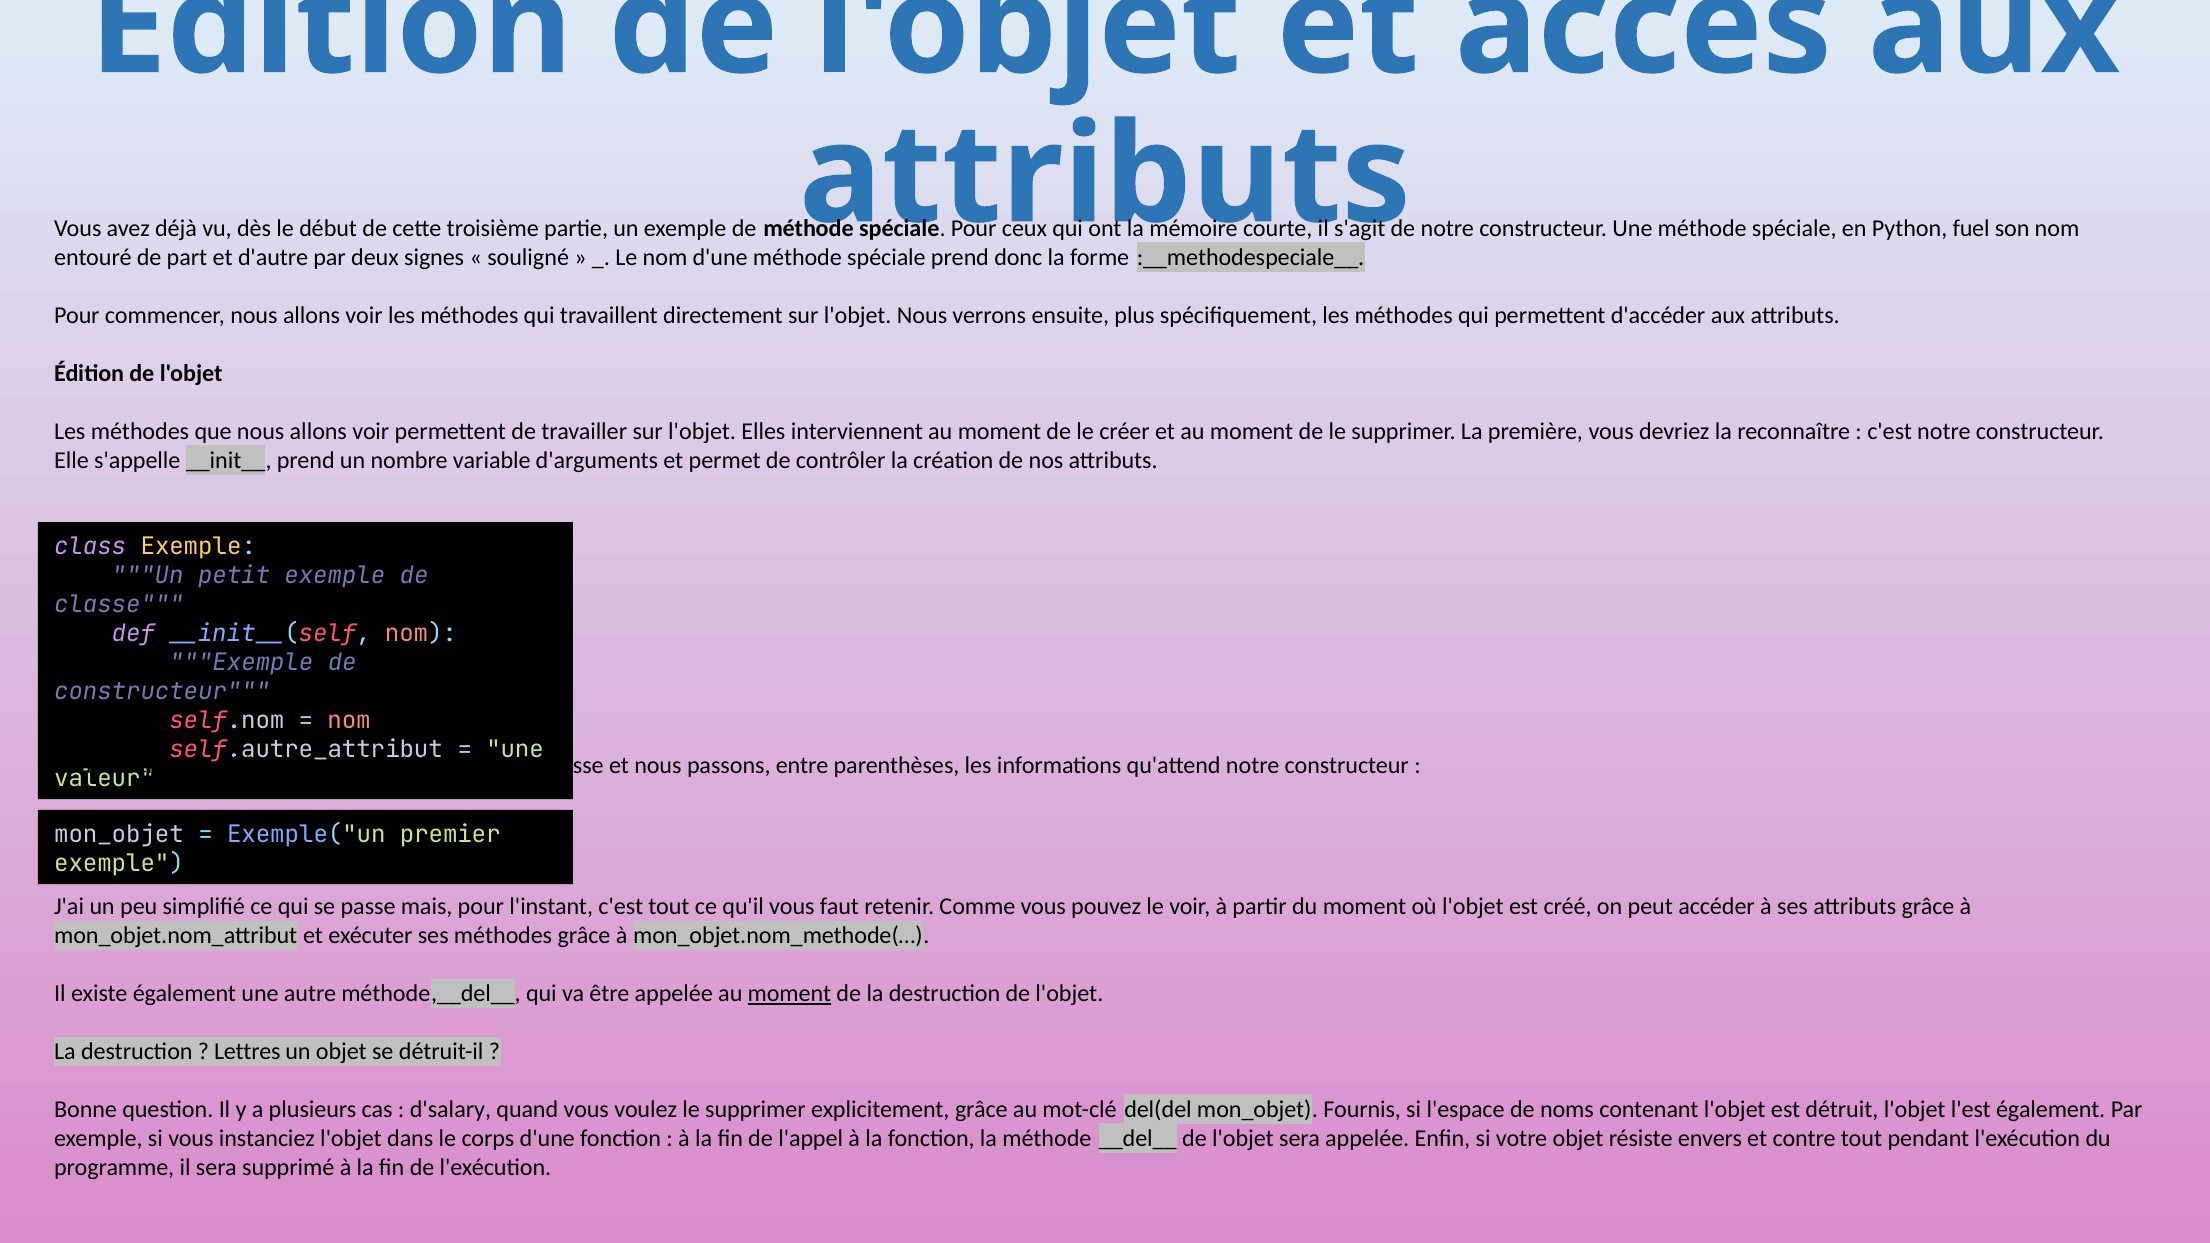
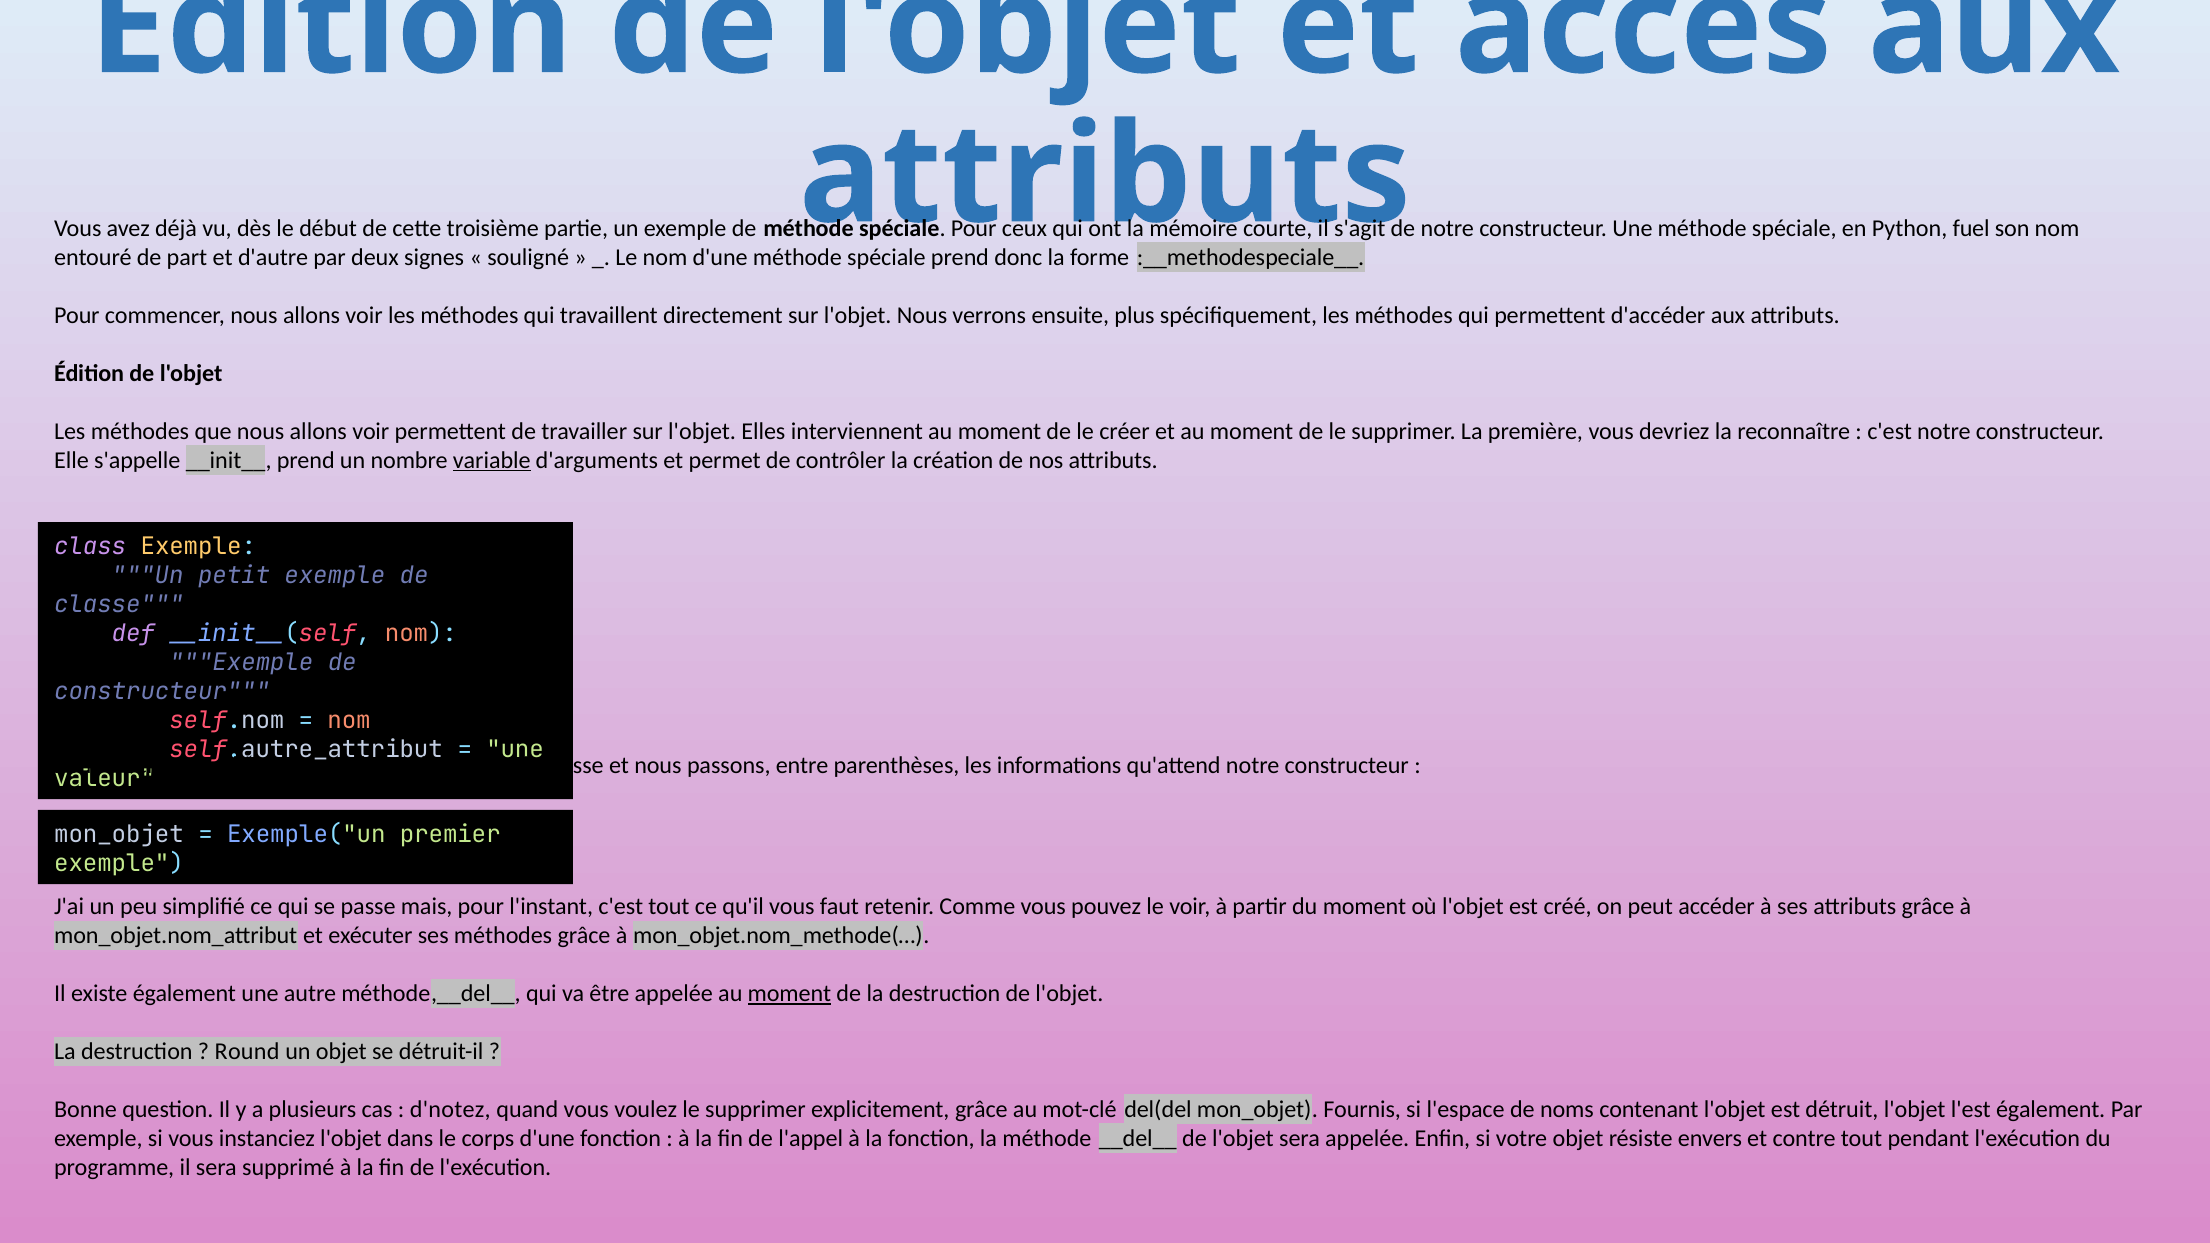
variable underline: none -> present (492, 460)
Lettres: Lettres -> Round (247, 1052)
d'salary: d'salary -> d'notez (450, 1110)
